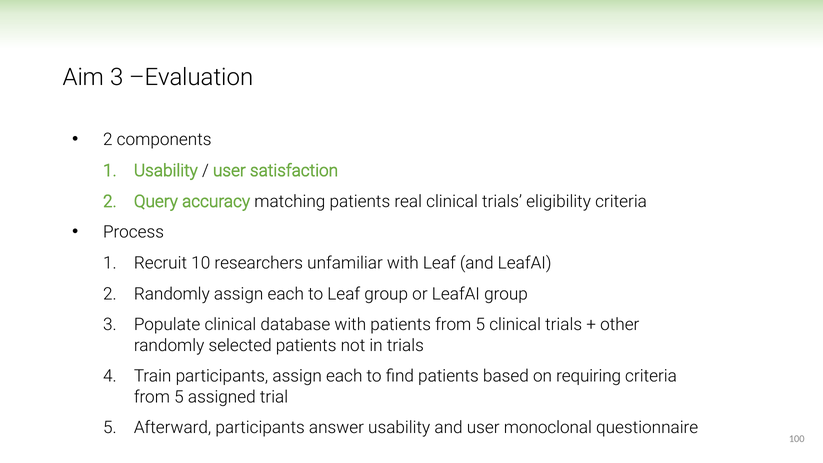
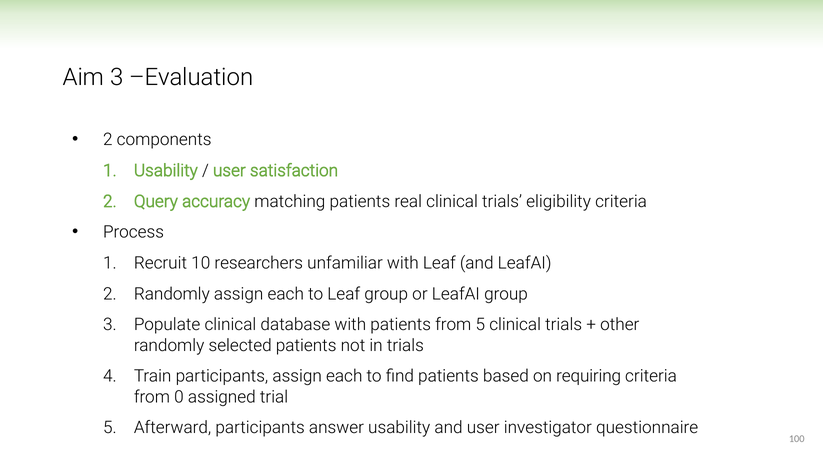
5: 5 -> 0 (179, 397)
monoclonal: monoclonal -> investigator (548, 428)
